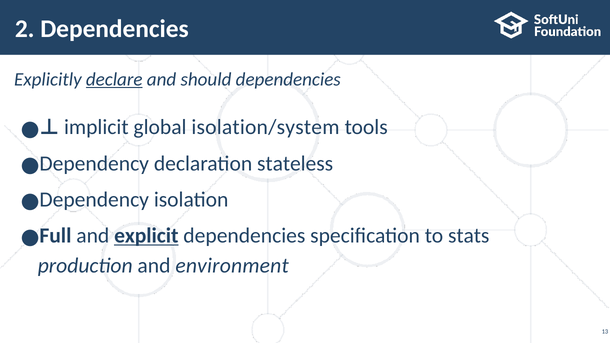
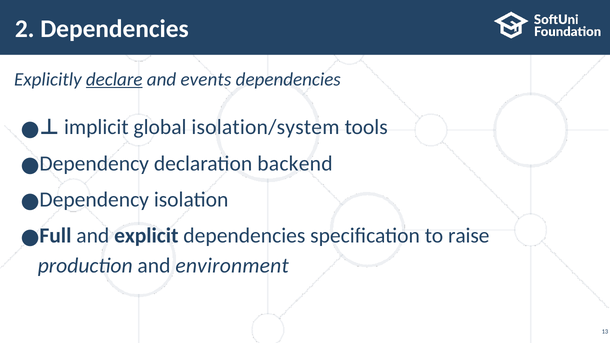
should: should -> events (206, 79)
stateless: stateless -> backend (295, 163)
explicit underline: present -> none (146, 236)
stats: stats -> raise (469, 236)
